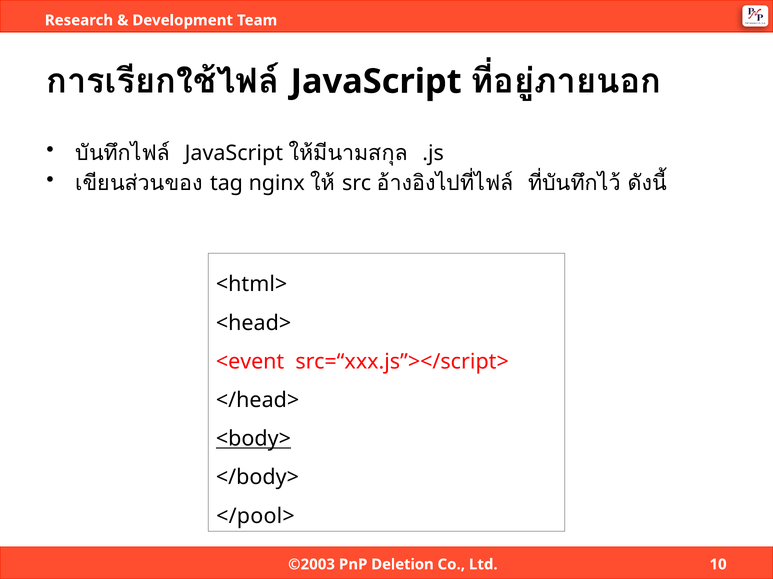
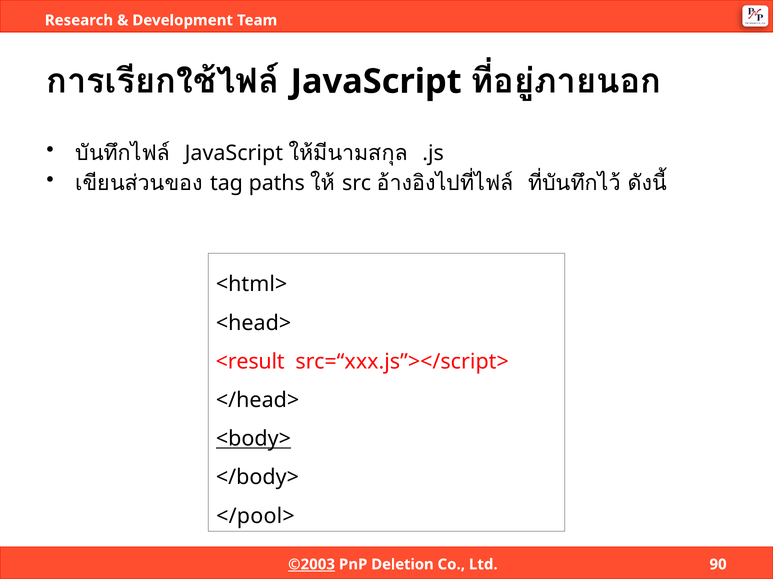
nginx: nginx -> paths (277, 184)
<event: <event -> <result (250, 362)
©2003 underline: none -> present (312, 565)
10: 10 -> 90 (718, 565)
